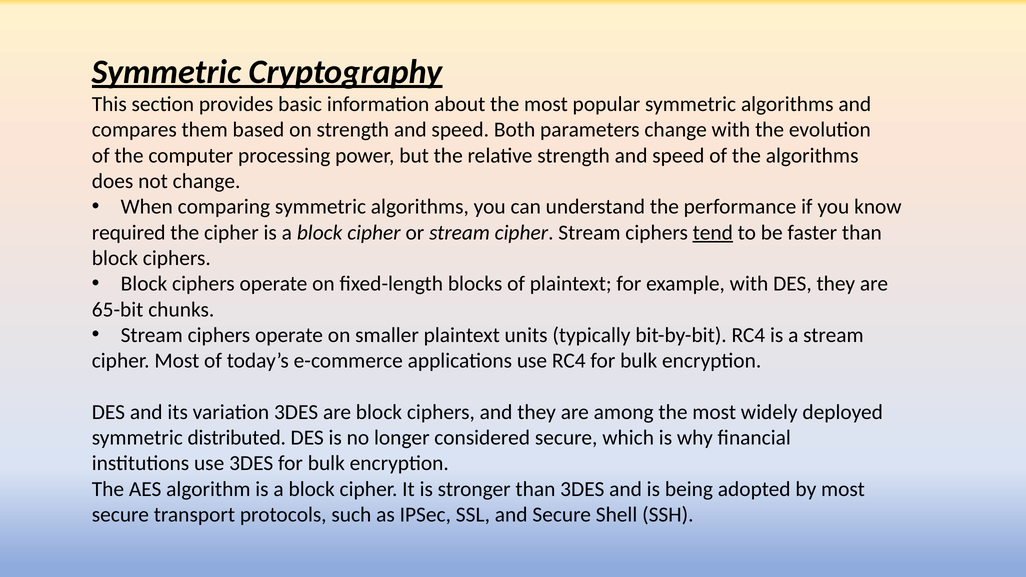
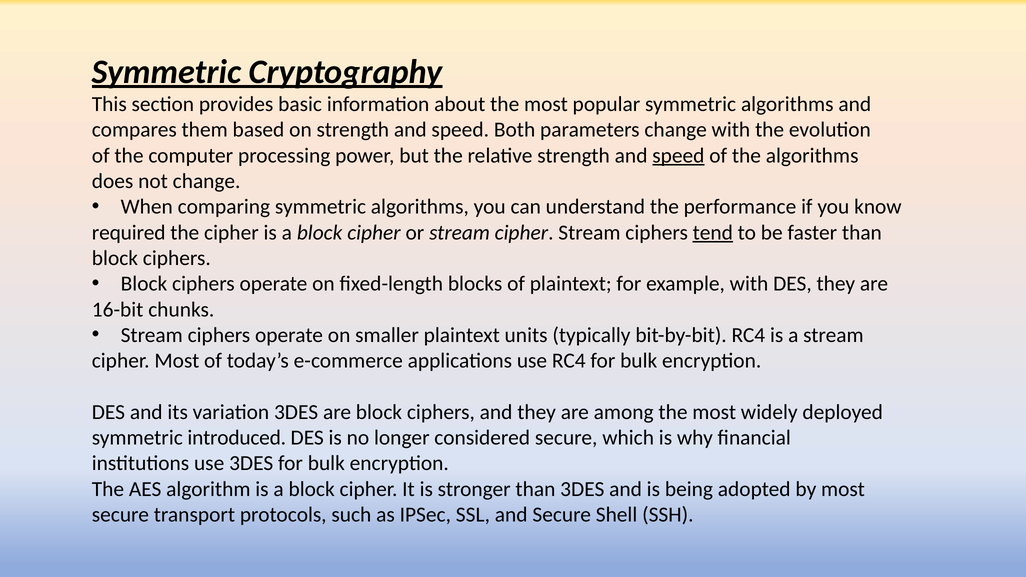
speed underline: none -> present (678, 156)
65-bit: 65-bit -> 16-bit (118, 310)
distributed: distributed -> introduced (237, 438)
